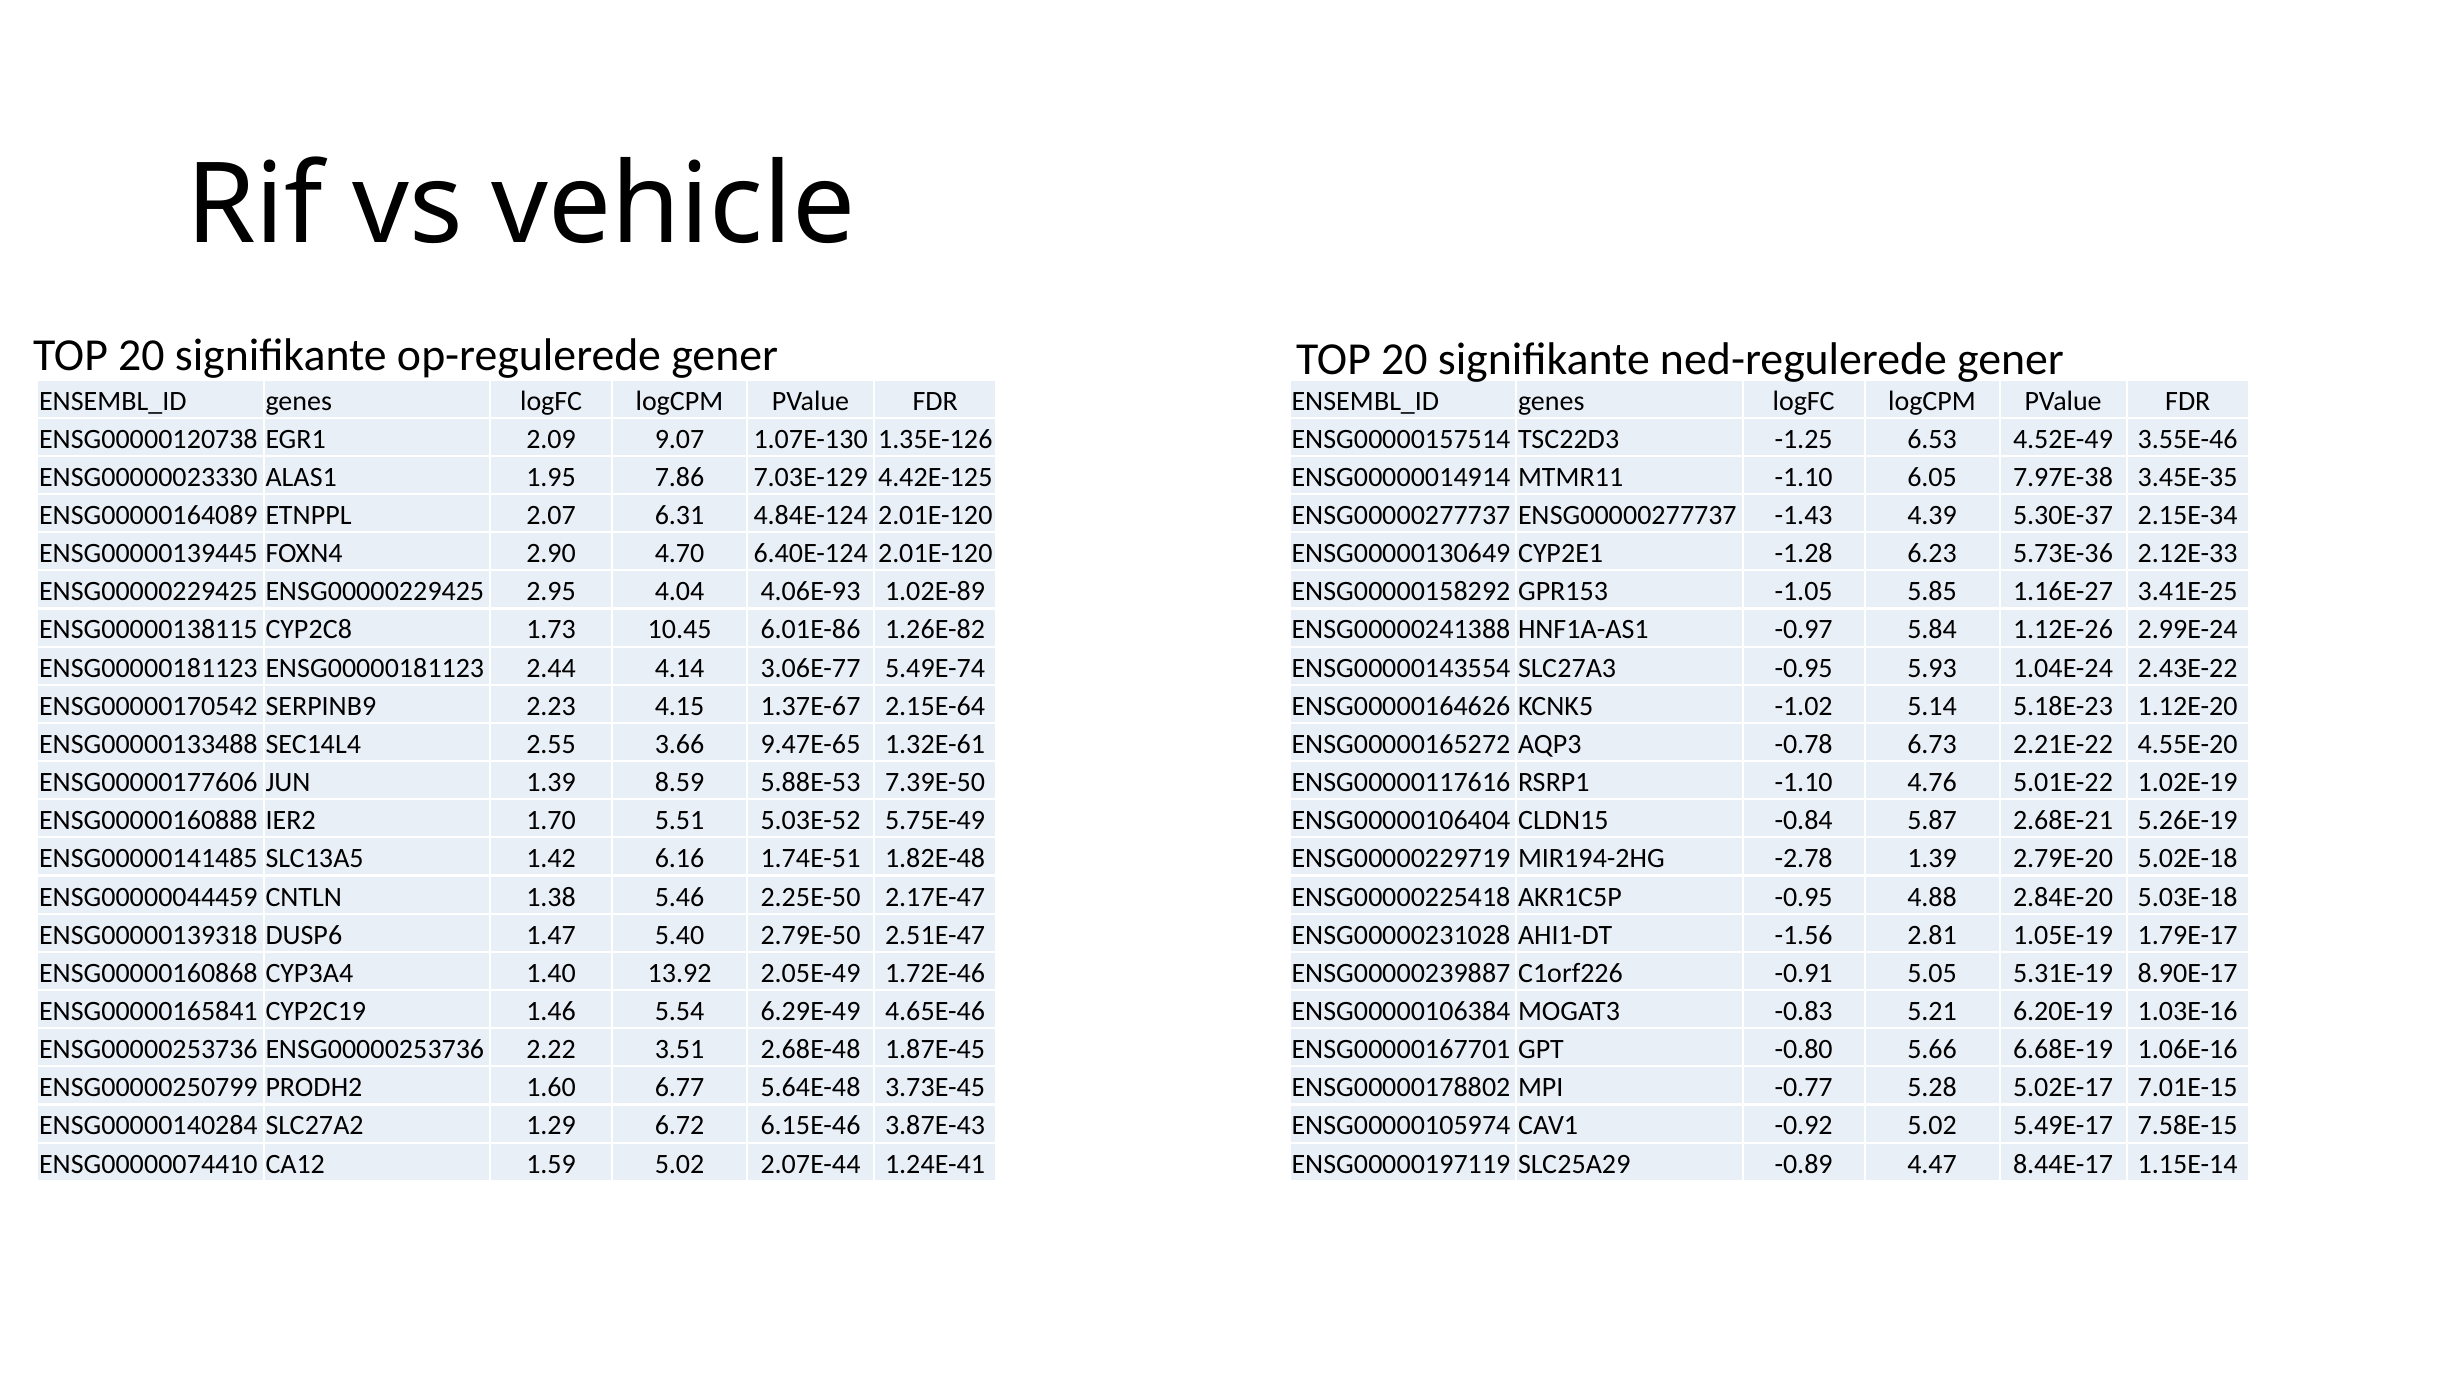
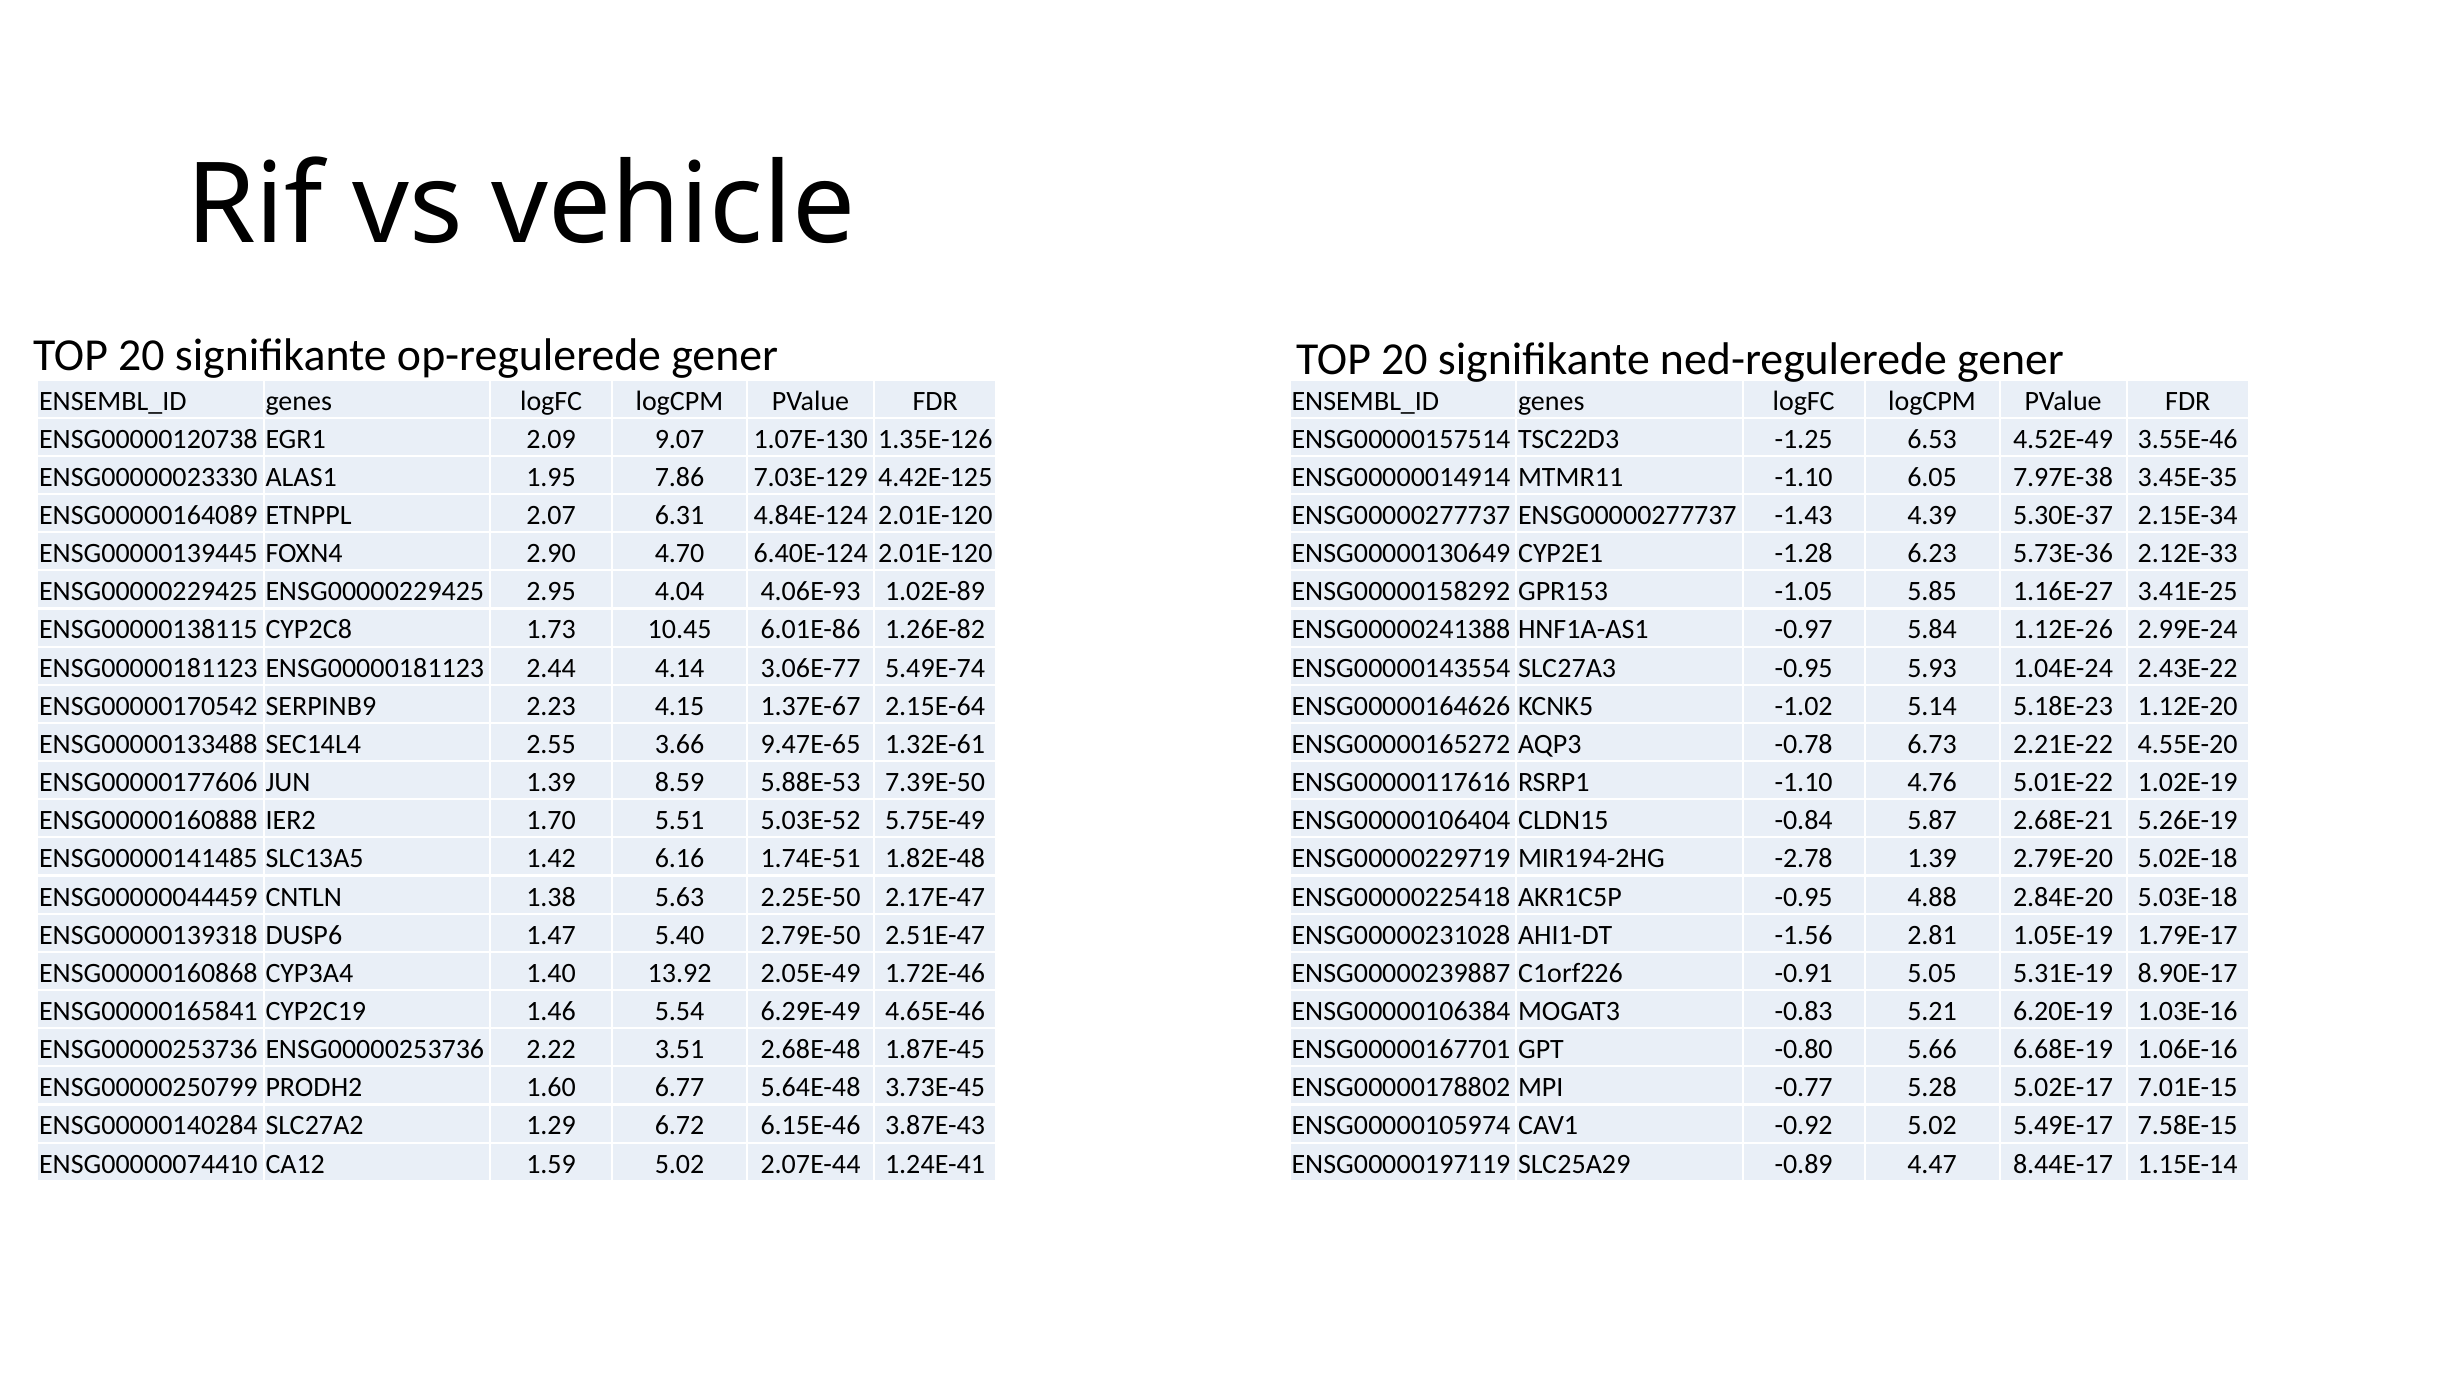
5.46: 5.46 -> 5.63 (680, 897)
